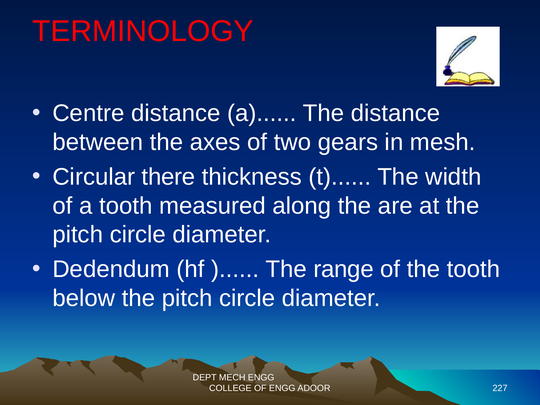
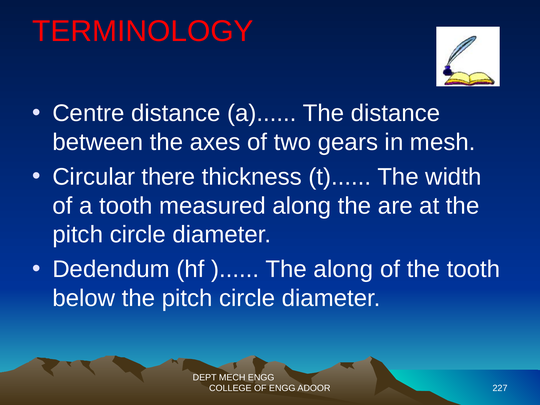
The range: range -> along (343, 269)
